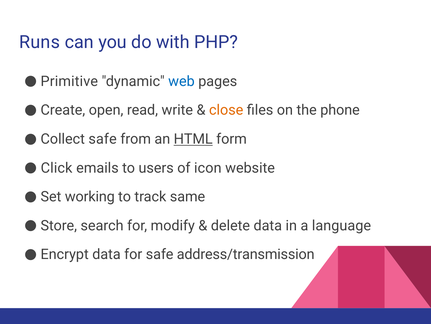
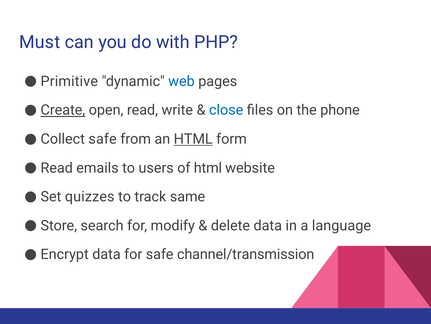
Runs: Runs -> Must (40, 42)
Create underline: none -> present (63, 110)
close colour: orange -> blue (226, 110)
Click: Click -> Read (57, 168)
of icon: icon -> html (208, 168)
working: working -> quizzes (90, 196)
address/transmission: address/transmission -> channel/transmission (246, 254)
